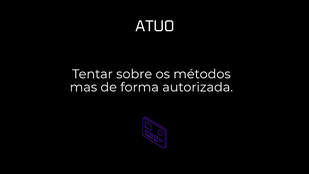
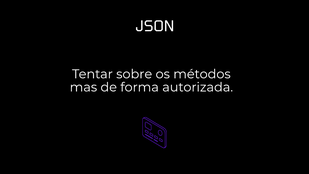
ATUO: ATUO -> JSON (155, 27)
